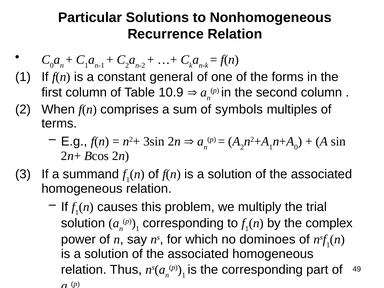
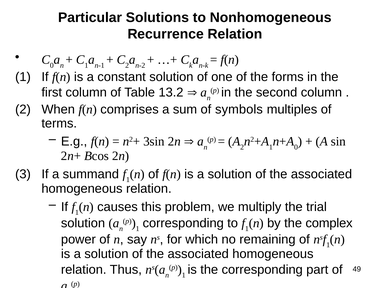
constant general: general -> solution (171, 77)
10.9: 10.9 -> 13.2 (171, 92)
dominoes: dominoes -> remaining (267, 239)
